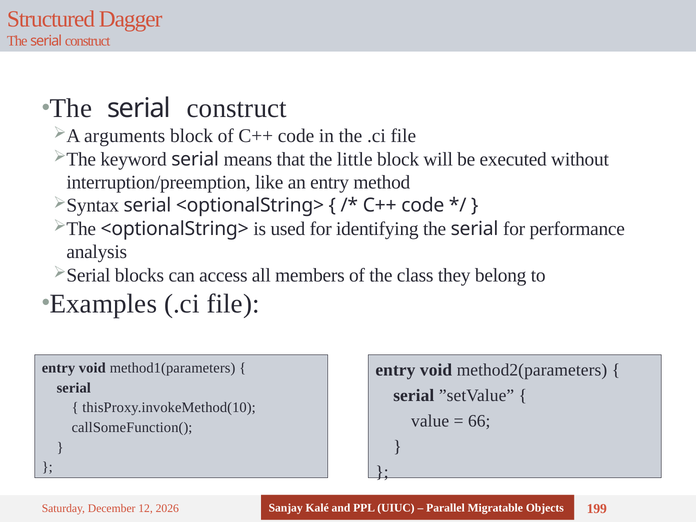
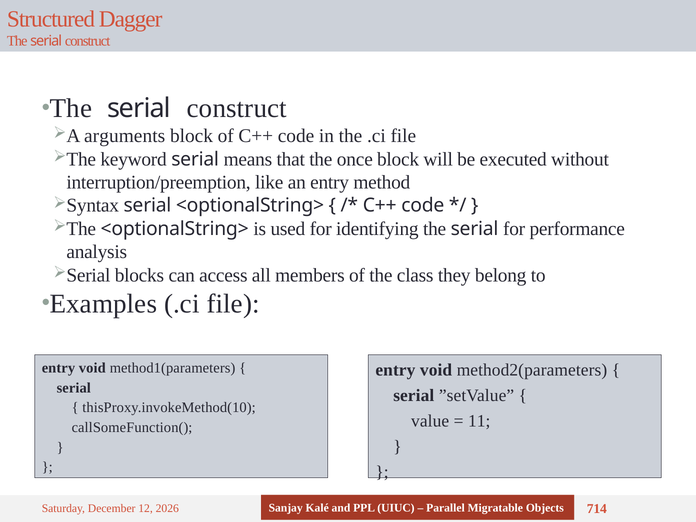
little: little -> once (355, 159)
66: 66 -> 11 (479, 421)
199: 199 -> 714 (597, 509)
